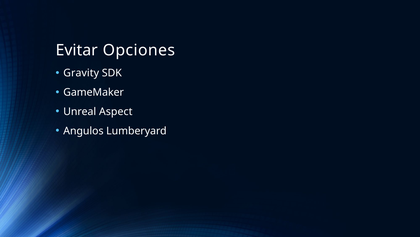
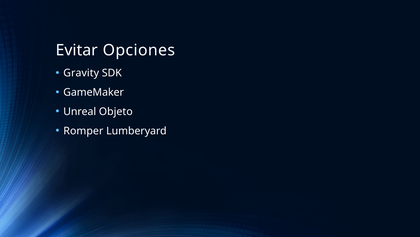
Aspect: Aspect -> Objeto (116, 111)
Angulos: Angulos -> Romper (83, 130)
